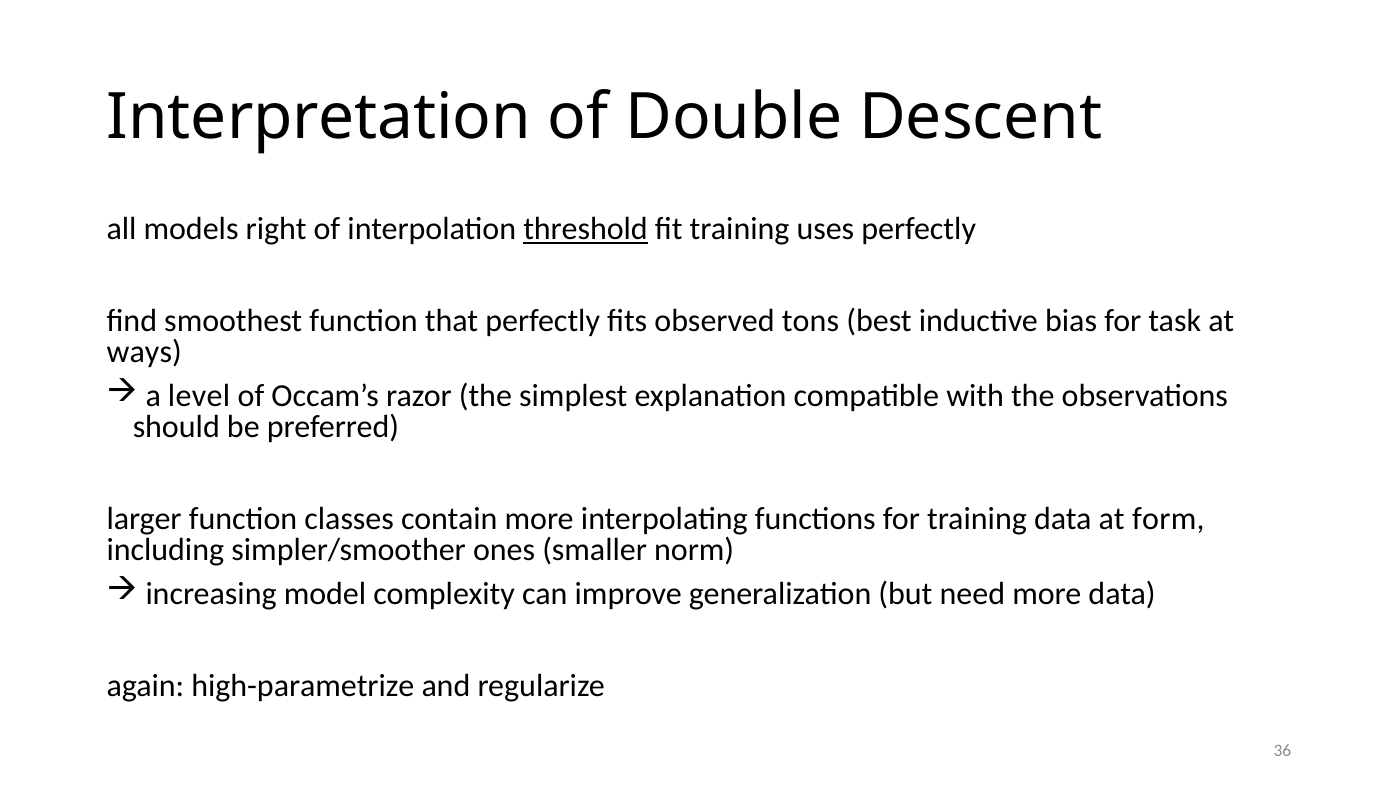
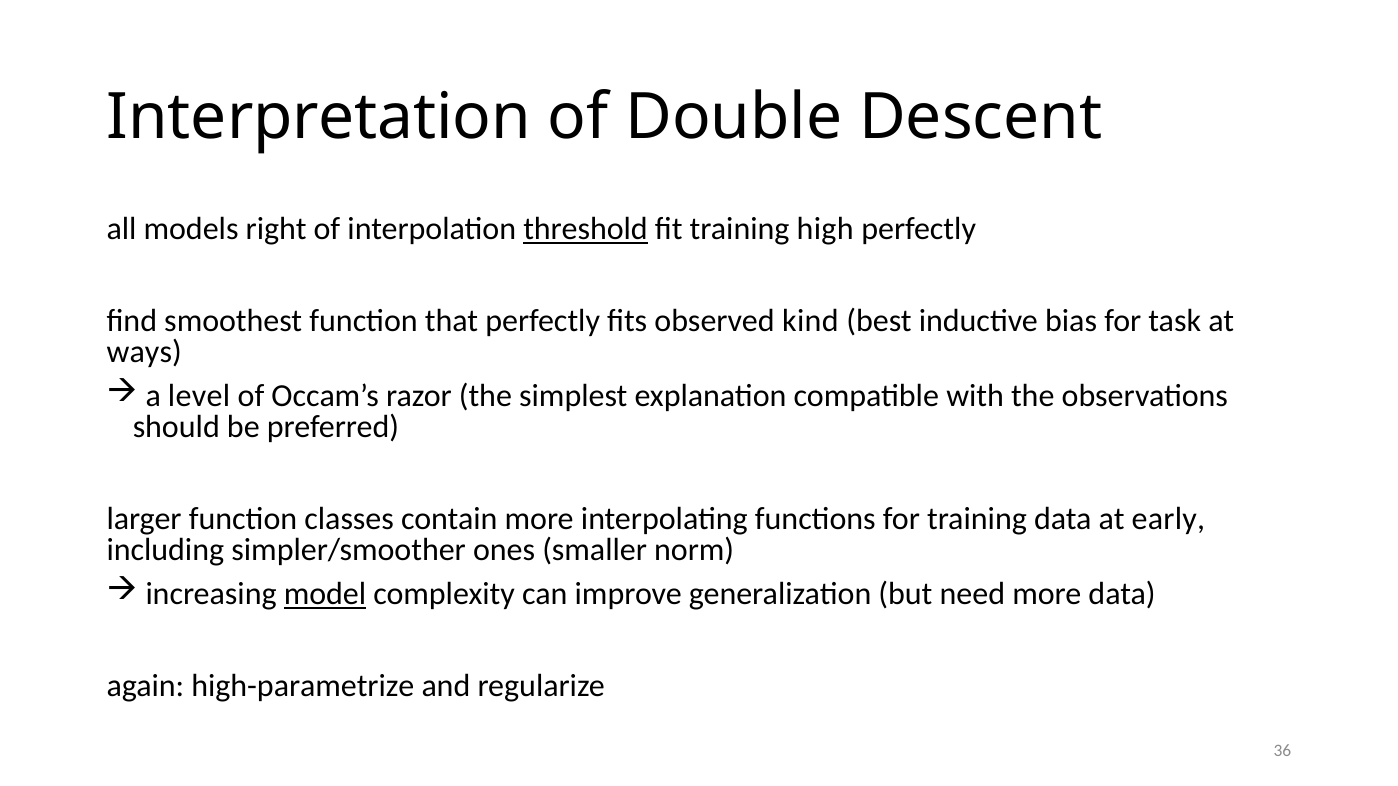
uses: uses -> high (825, 229)
tons: tons -> kind (810, 321)
form: form -> early (1168, 519)
model underline: none -> present (325, 594)
